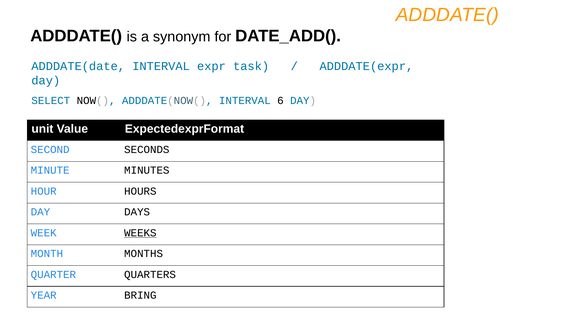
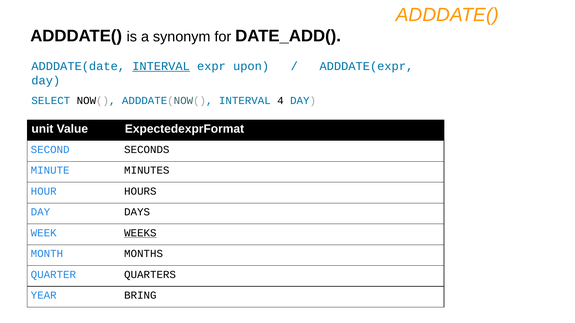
INTERVAL underline: none -> present (161, 66)
task: task -> upon (251, 66)
6: 6 -> 4 (280, 101)
